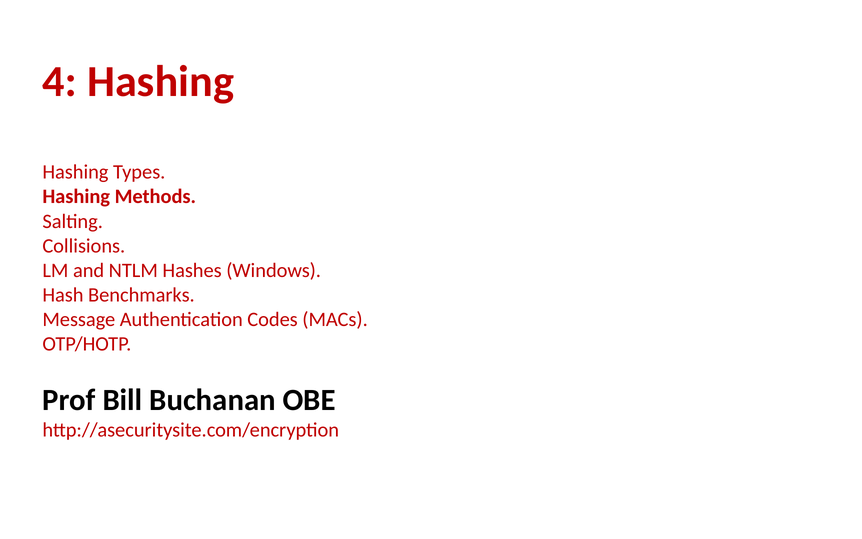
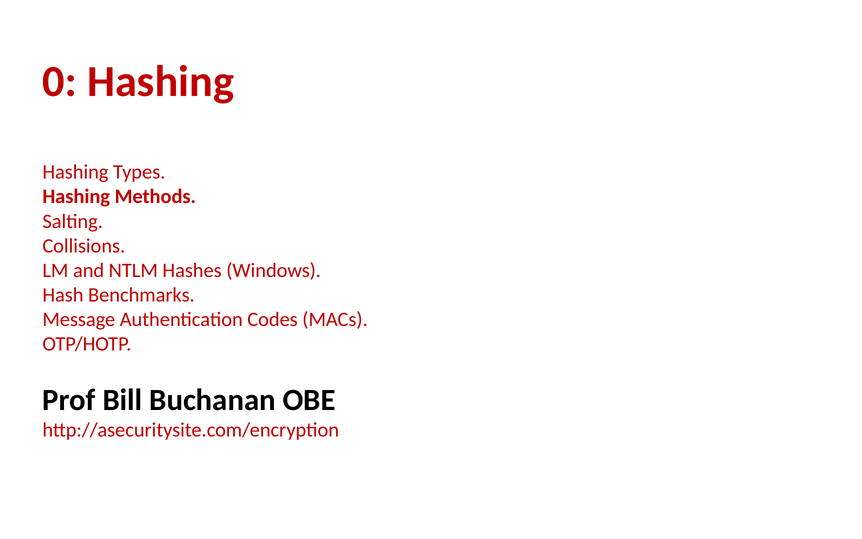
4: 4 -> 0 (60, 82)
